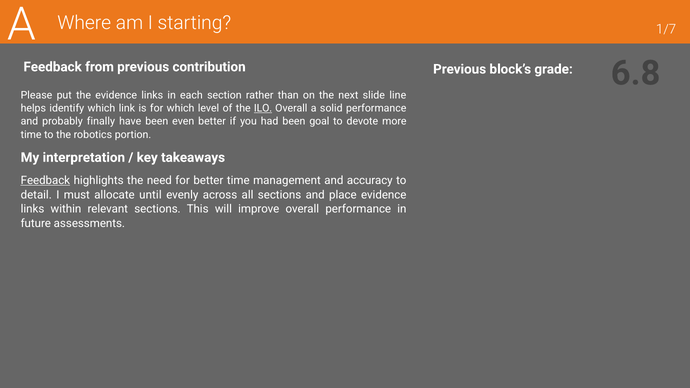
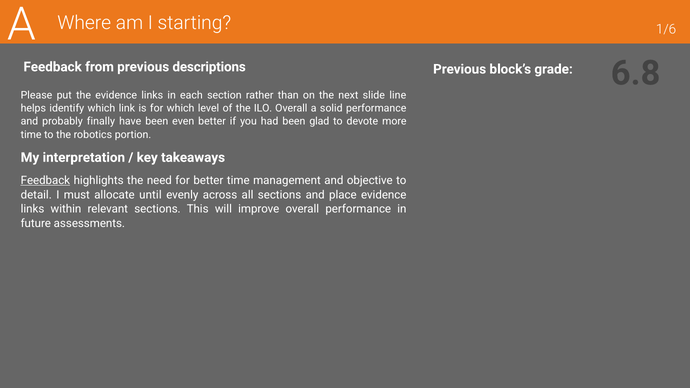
1/7: 1/7 -> 1/6 (666, 29)
contribution: contribution -> descriptions (209, 67)
ILO underline: present -> none (263, 108)
goal: goal -> glad (319, 121)
accuracy: accuracy -> objective (370, 181)
